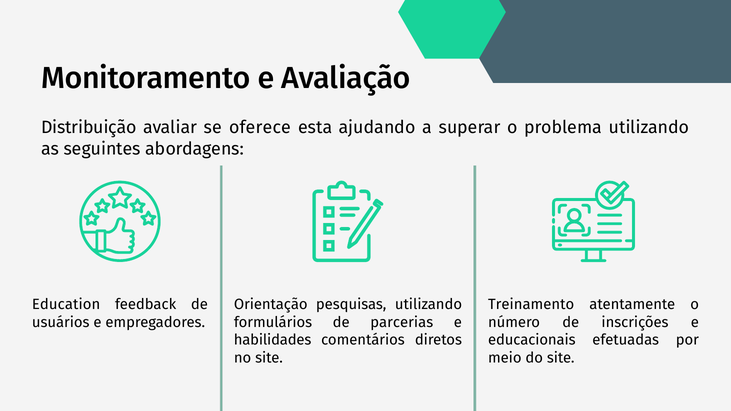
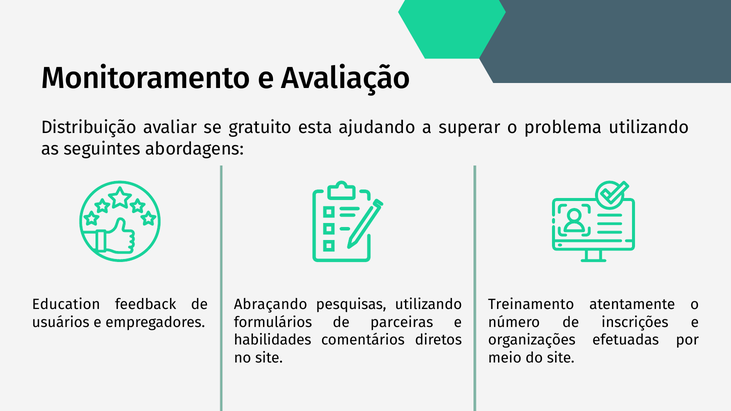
oferece: oferece -> gratuito (260, 128)
Orientação: Orientação -> Abraçando (271, 305)
parcerias: parcerias -> parceiras (402, 322)
educacionais: educacionais -> organizações (532, 340)
